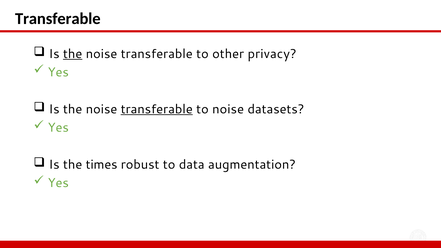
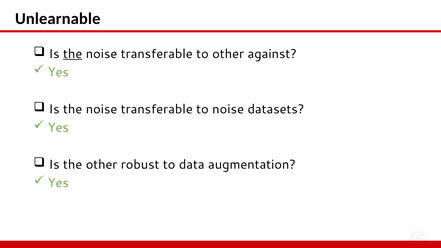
Transferable: Transferable -> Unlearnable (58, 19)
privacy: privacy -> against (272, 54)
transferable underline: present -> none (157, 109)
the times: times -> other (102, 165)
